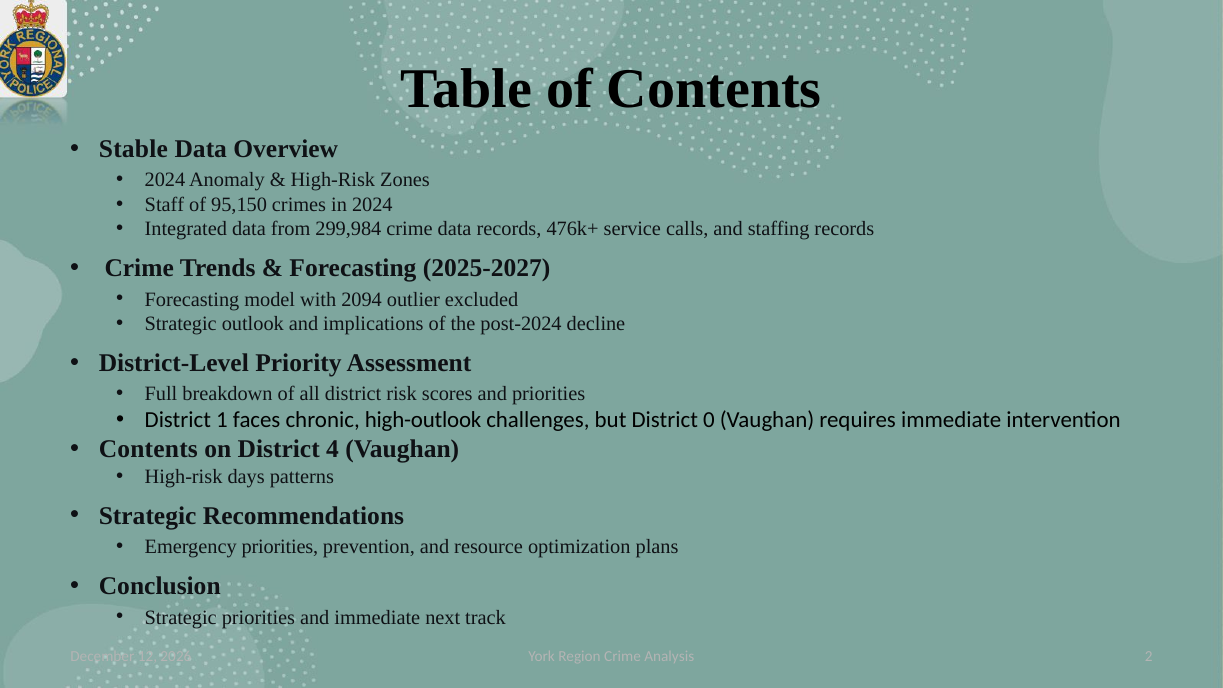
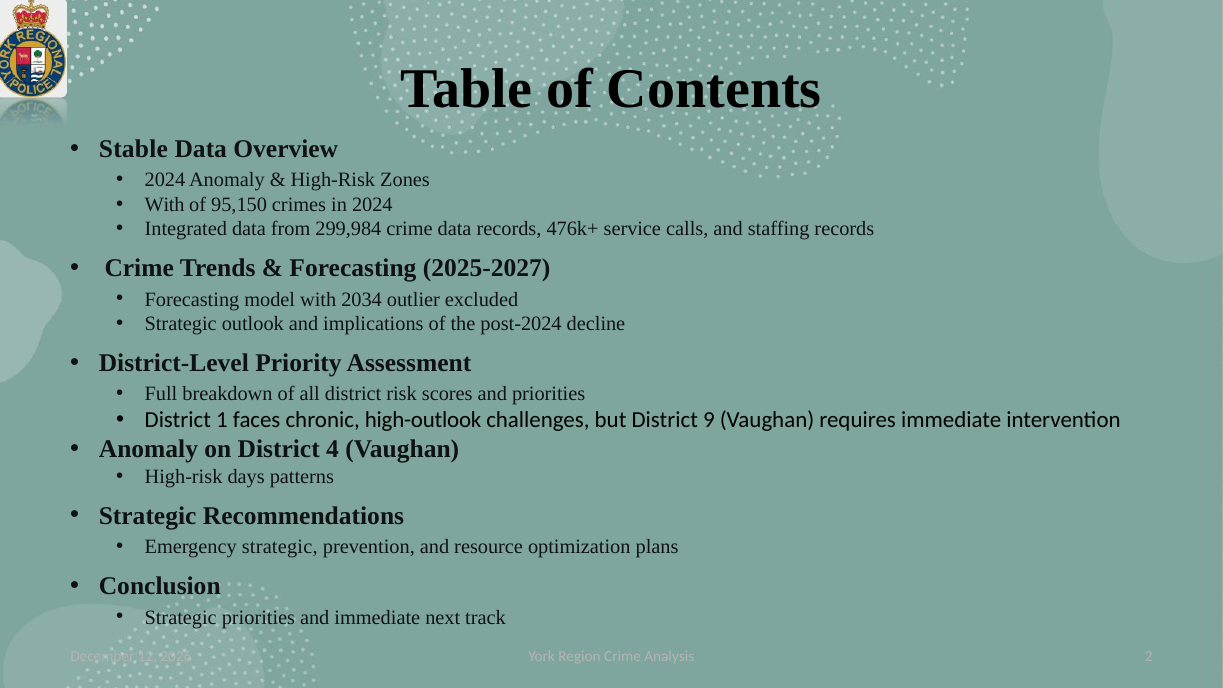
Staff: Staff -> With (165, 204)
2094: 2094 -> 2034 (362, 299)
0: 0 -> 9 (709, 420)
Contents: Contents -> Anomaly (148, 449)
Emergency priorities: priorities -> strategic (280, 547)
